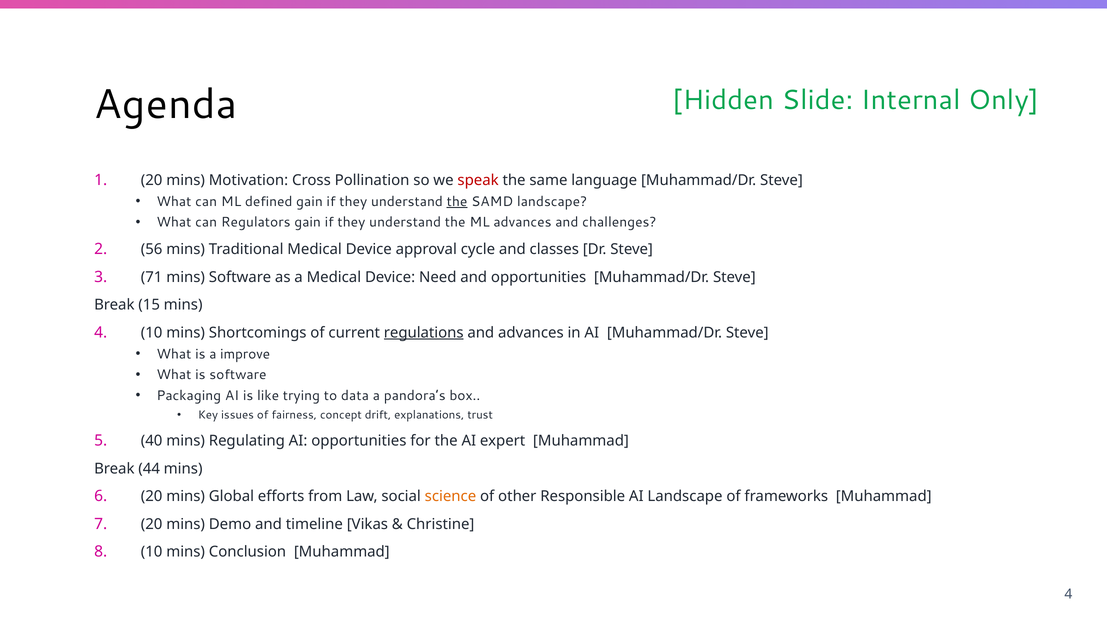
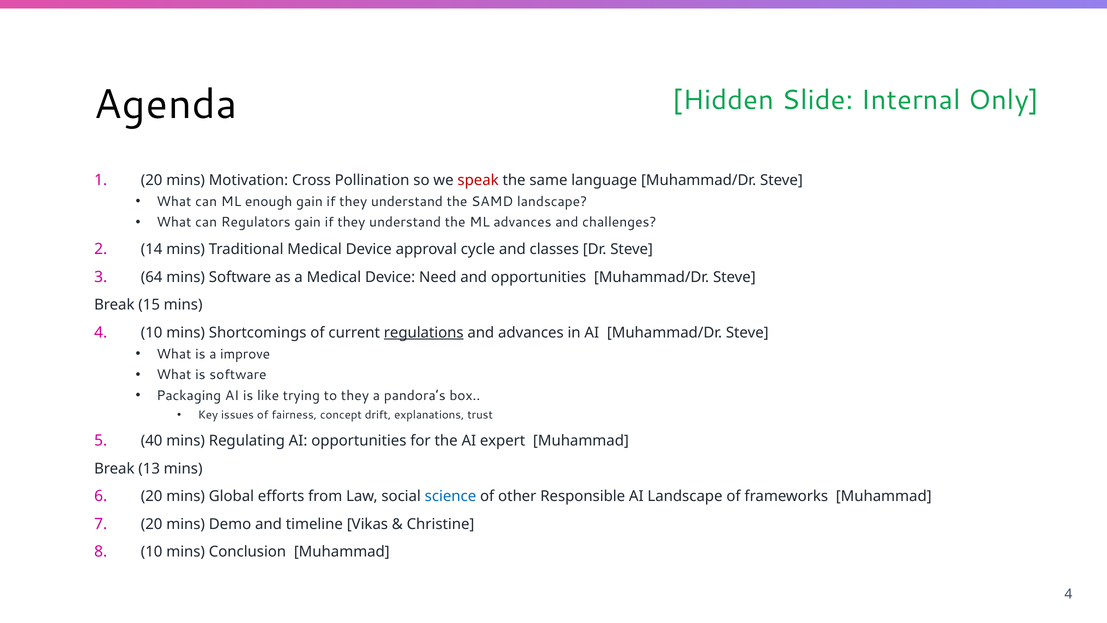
defined: defined -> enough (269, 201)
the underline: present -> none (457, 201)
56: 56 -> 14 (152, 249)
71: 71 -> 64 (152, 277)
to data: data -> they (355, 395)
44: 44 -> 13 (149, 468)
science colour: orange -> blue (450, 496)
